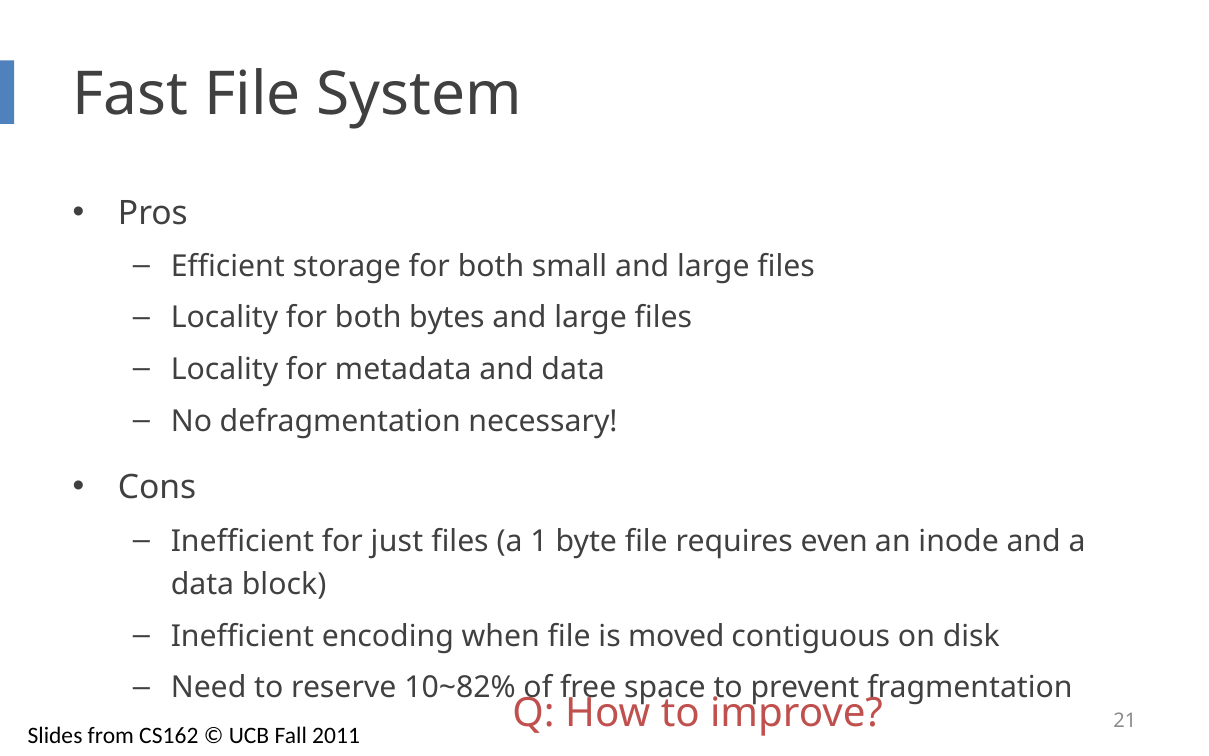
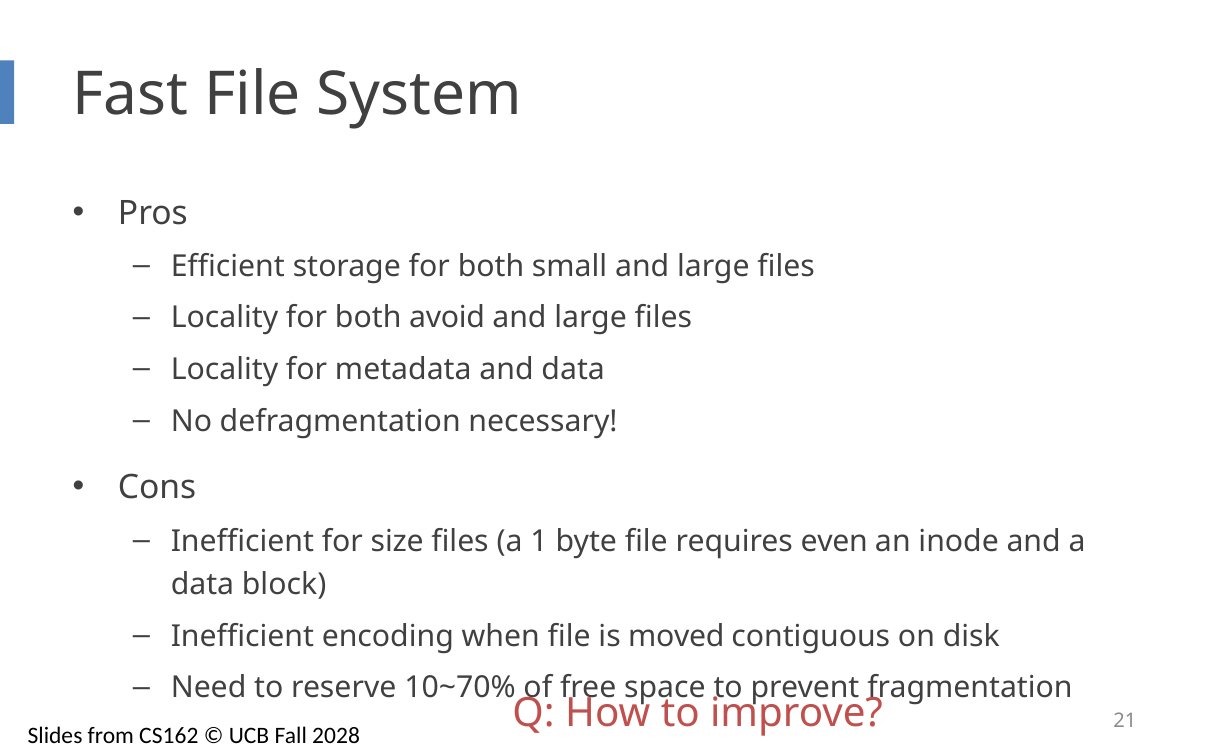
bytes: bytes -> avoid (447, 318)
just: just -> size (397, 541)
10~82%: 10~82% -> 10~70% (460, 688)
2011: 2011 -> 2028 (336, 735)
